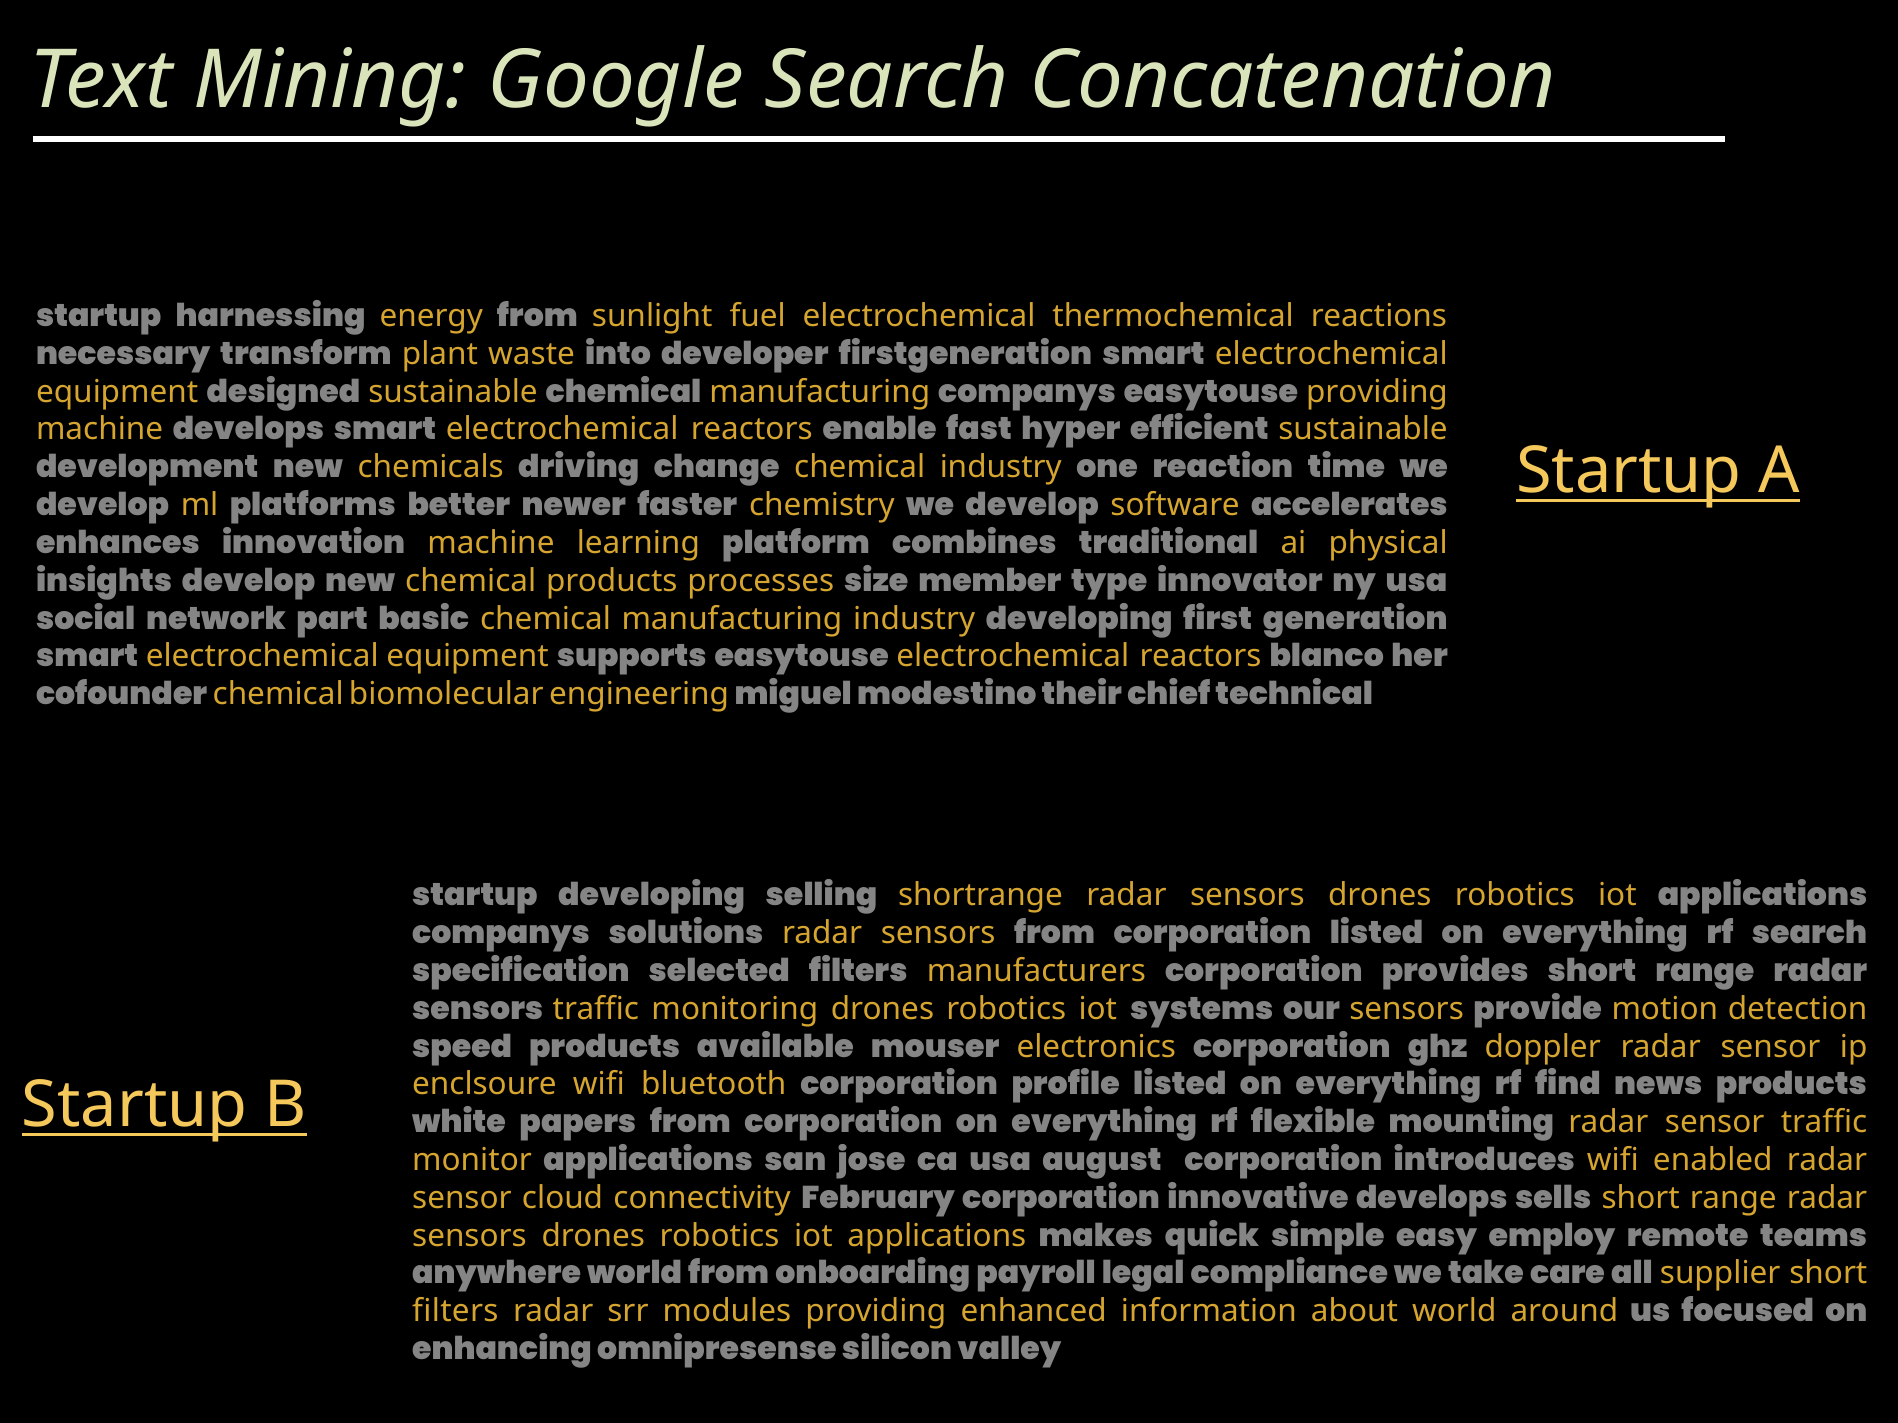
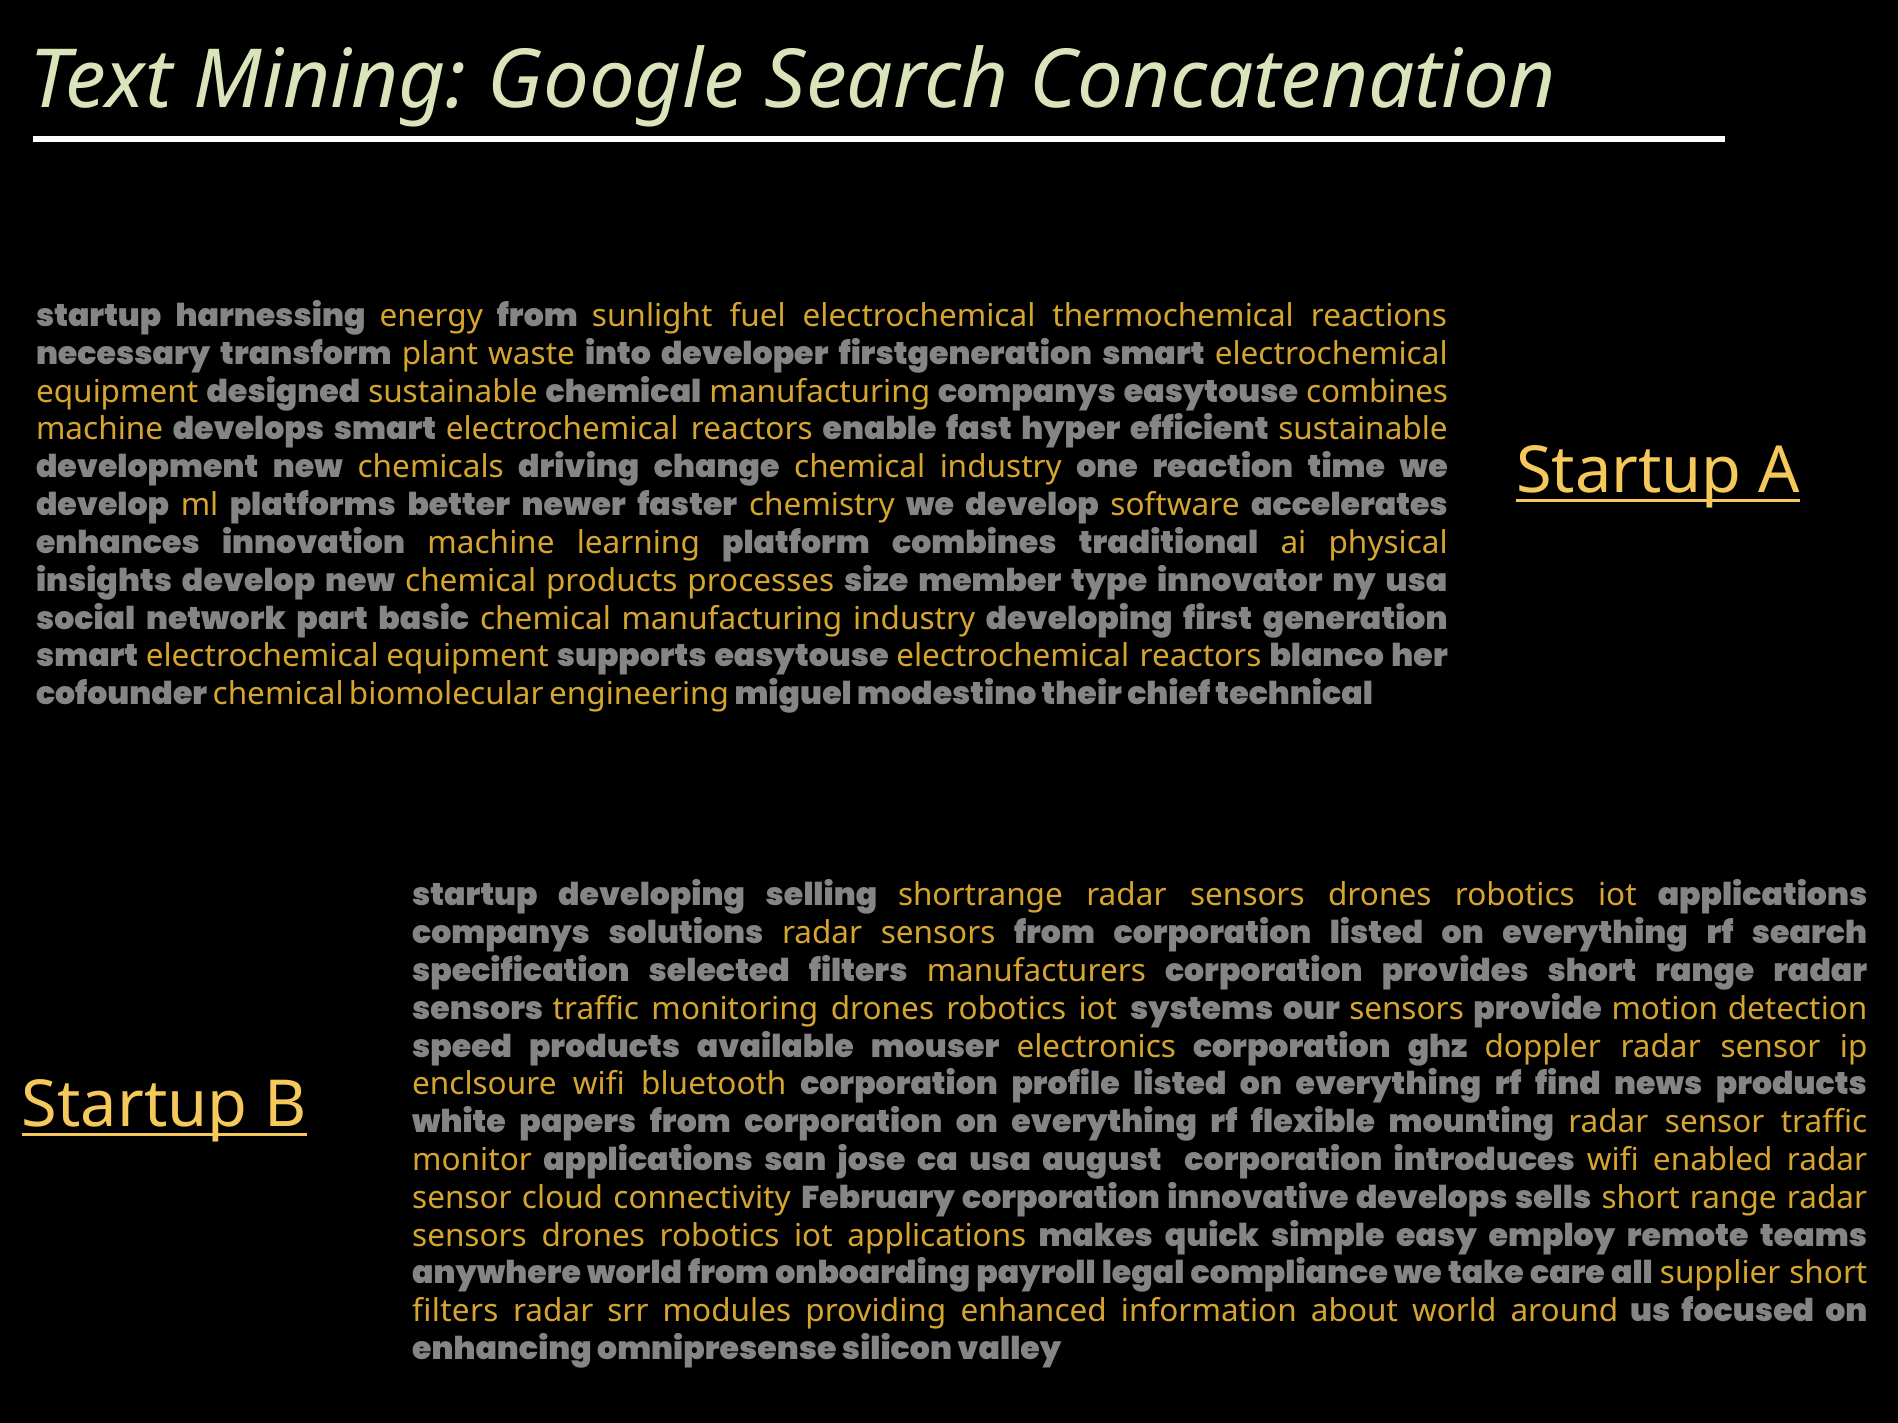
easytouse providing: providing -> combines (1377, 392)
